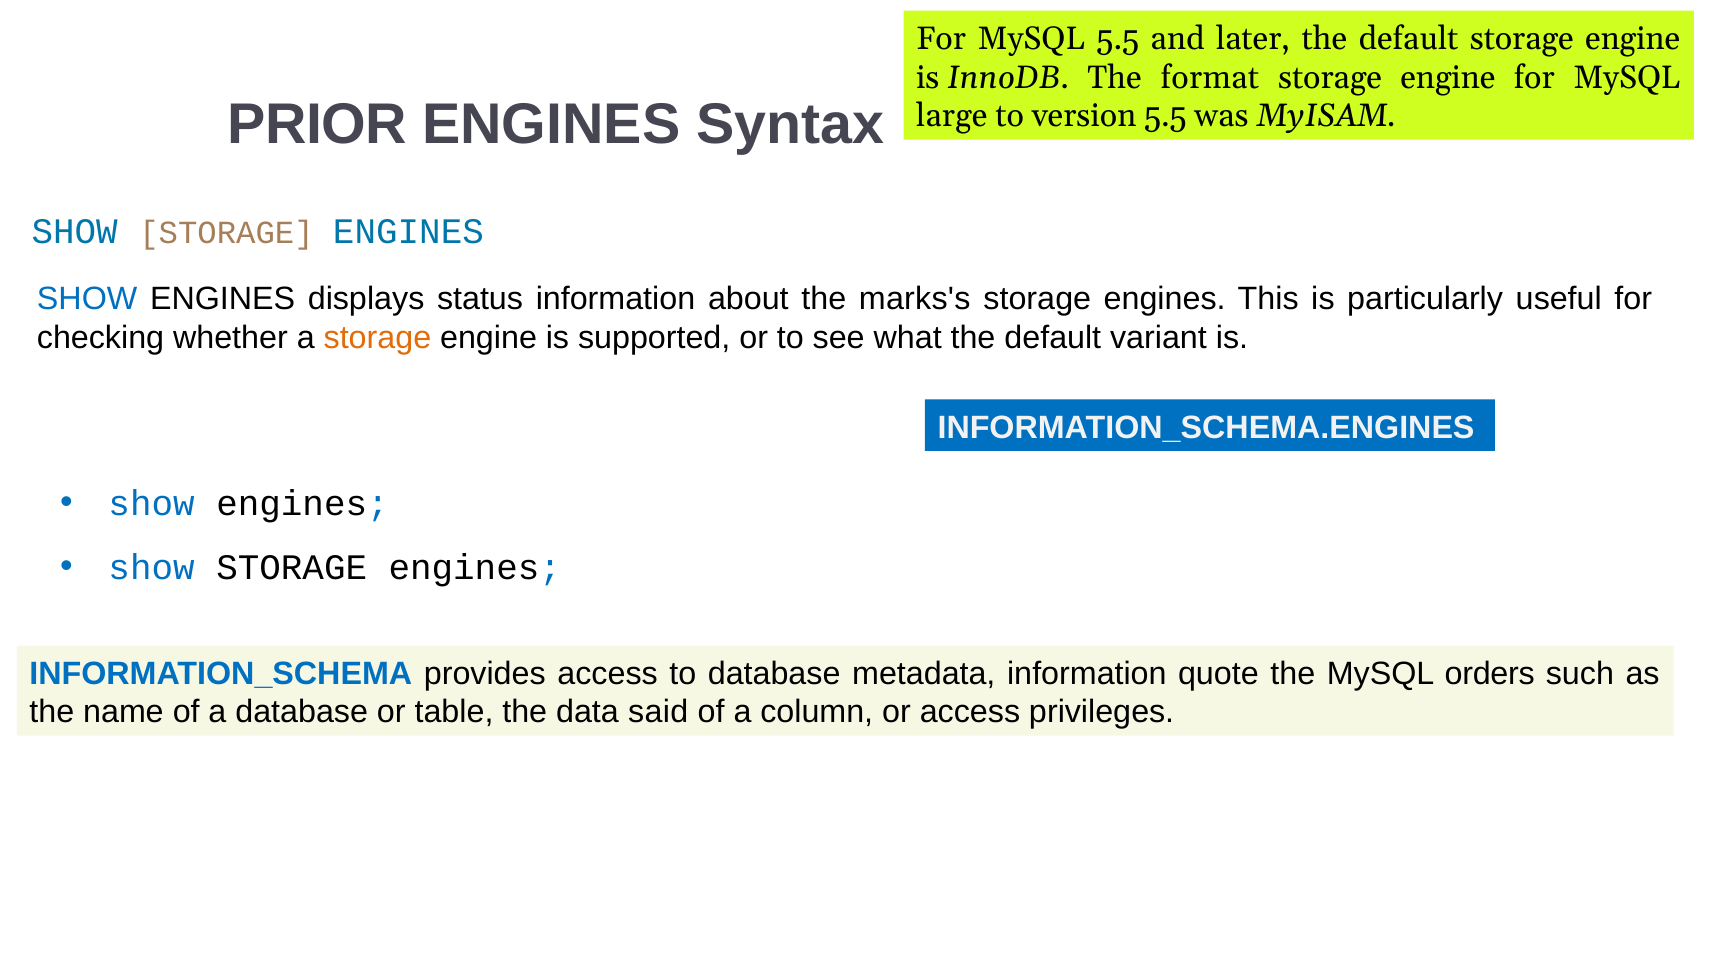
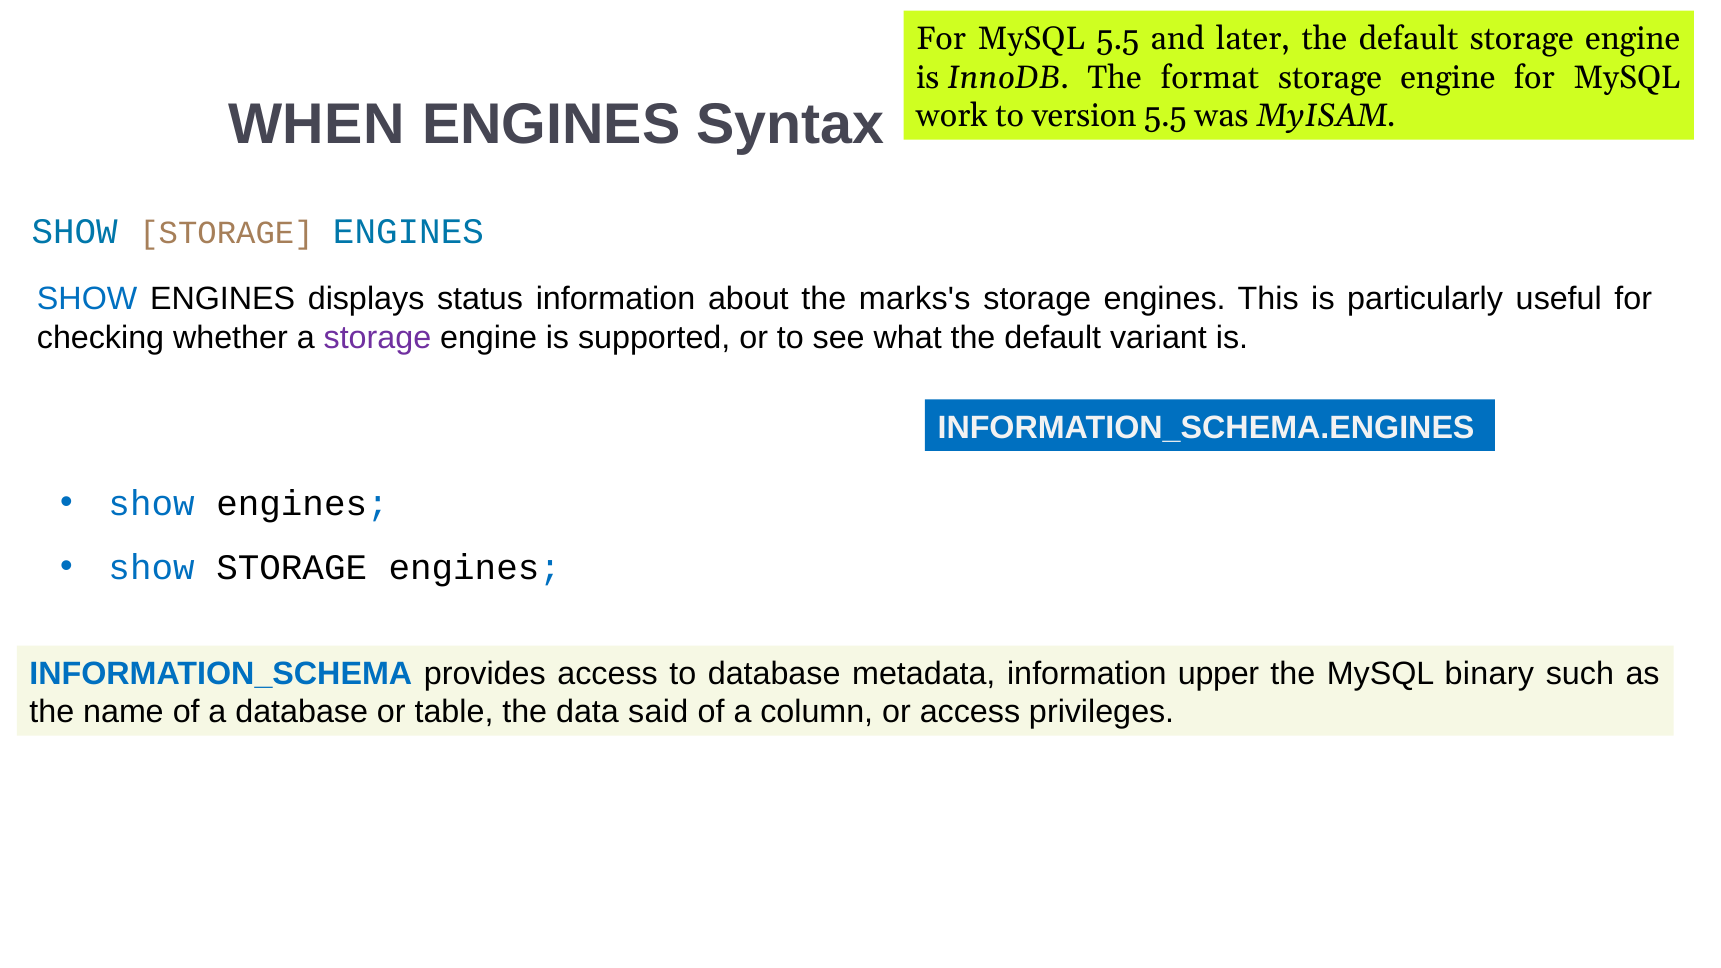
PRIOR: PRIOR -> WHEN (317, 125)
large: large -> work (952, 116)
storage colour: orange -> purple (377, 337)
quote: quote -> upper (1219, 674)
orders: orders -> binary (1489, 674)
